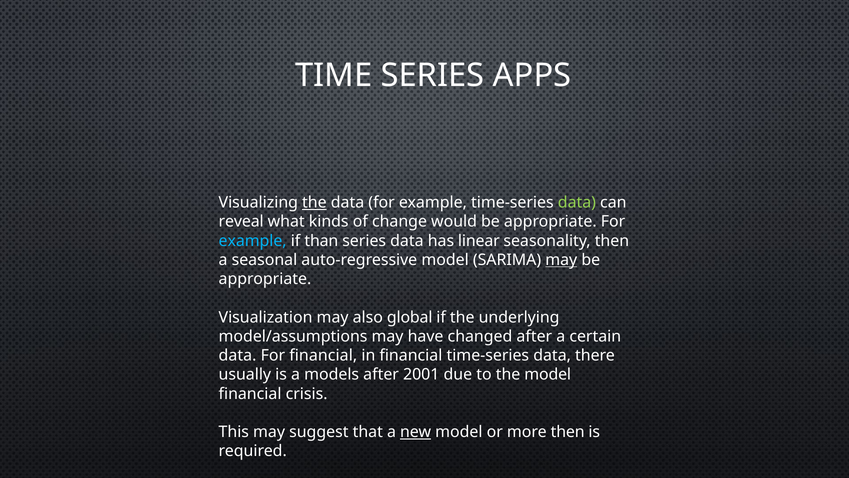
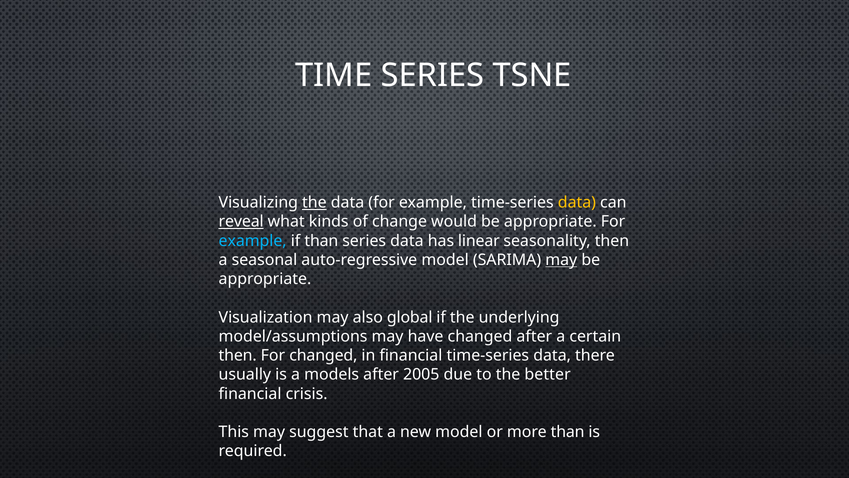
APPS: APPS -> TSNE (532, 75)
data colour: light green -> yellow (577, 202)
reveal underline: none -> present (241, 221)
data: data -> then (238, 355)
For financial: financial -> changed (323, 355)
2001: 2001 -> 2005 (421, 374)
the model: model -> better (548, 374)
new underline: present -> none (416, 432)
more then: then -> than (568, 432)
